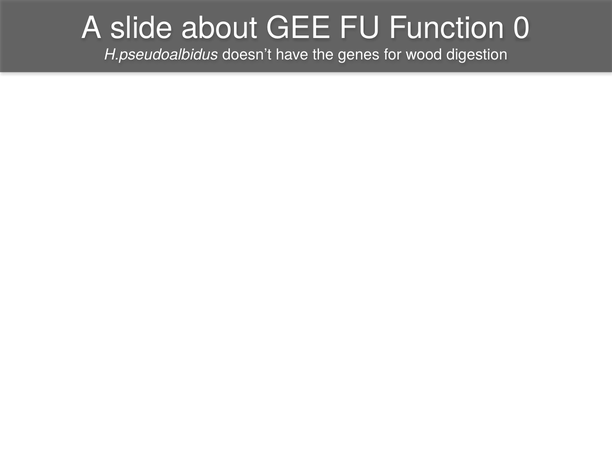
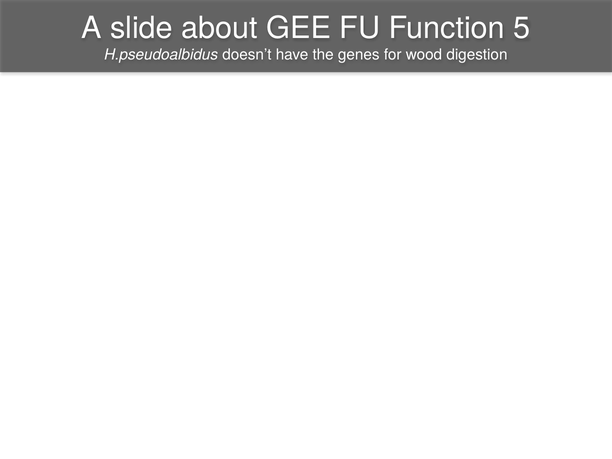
0: 0 -> 5 (522, 28)
